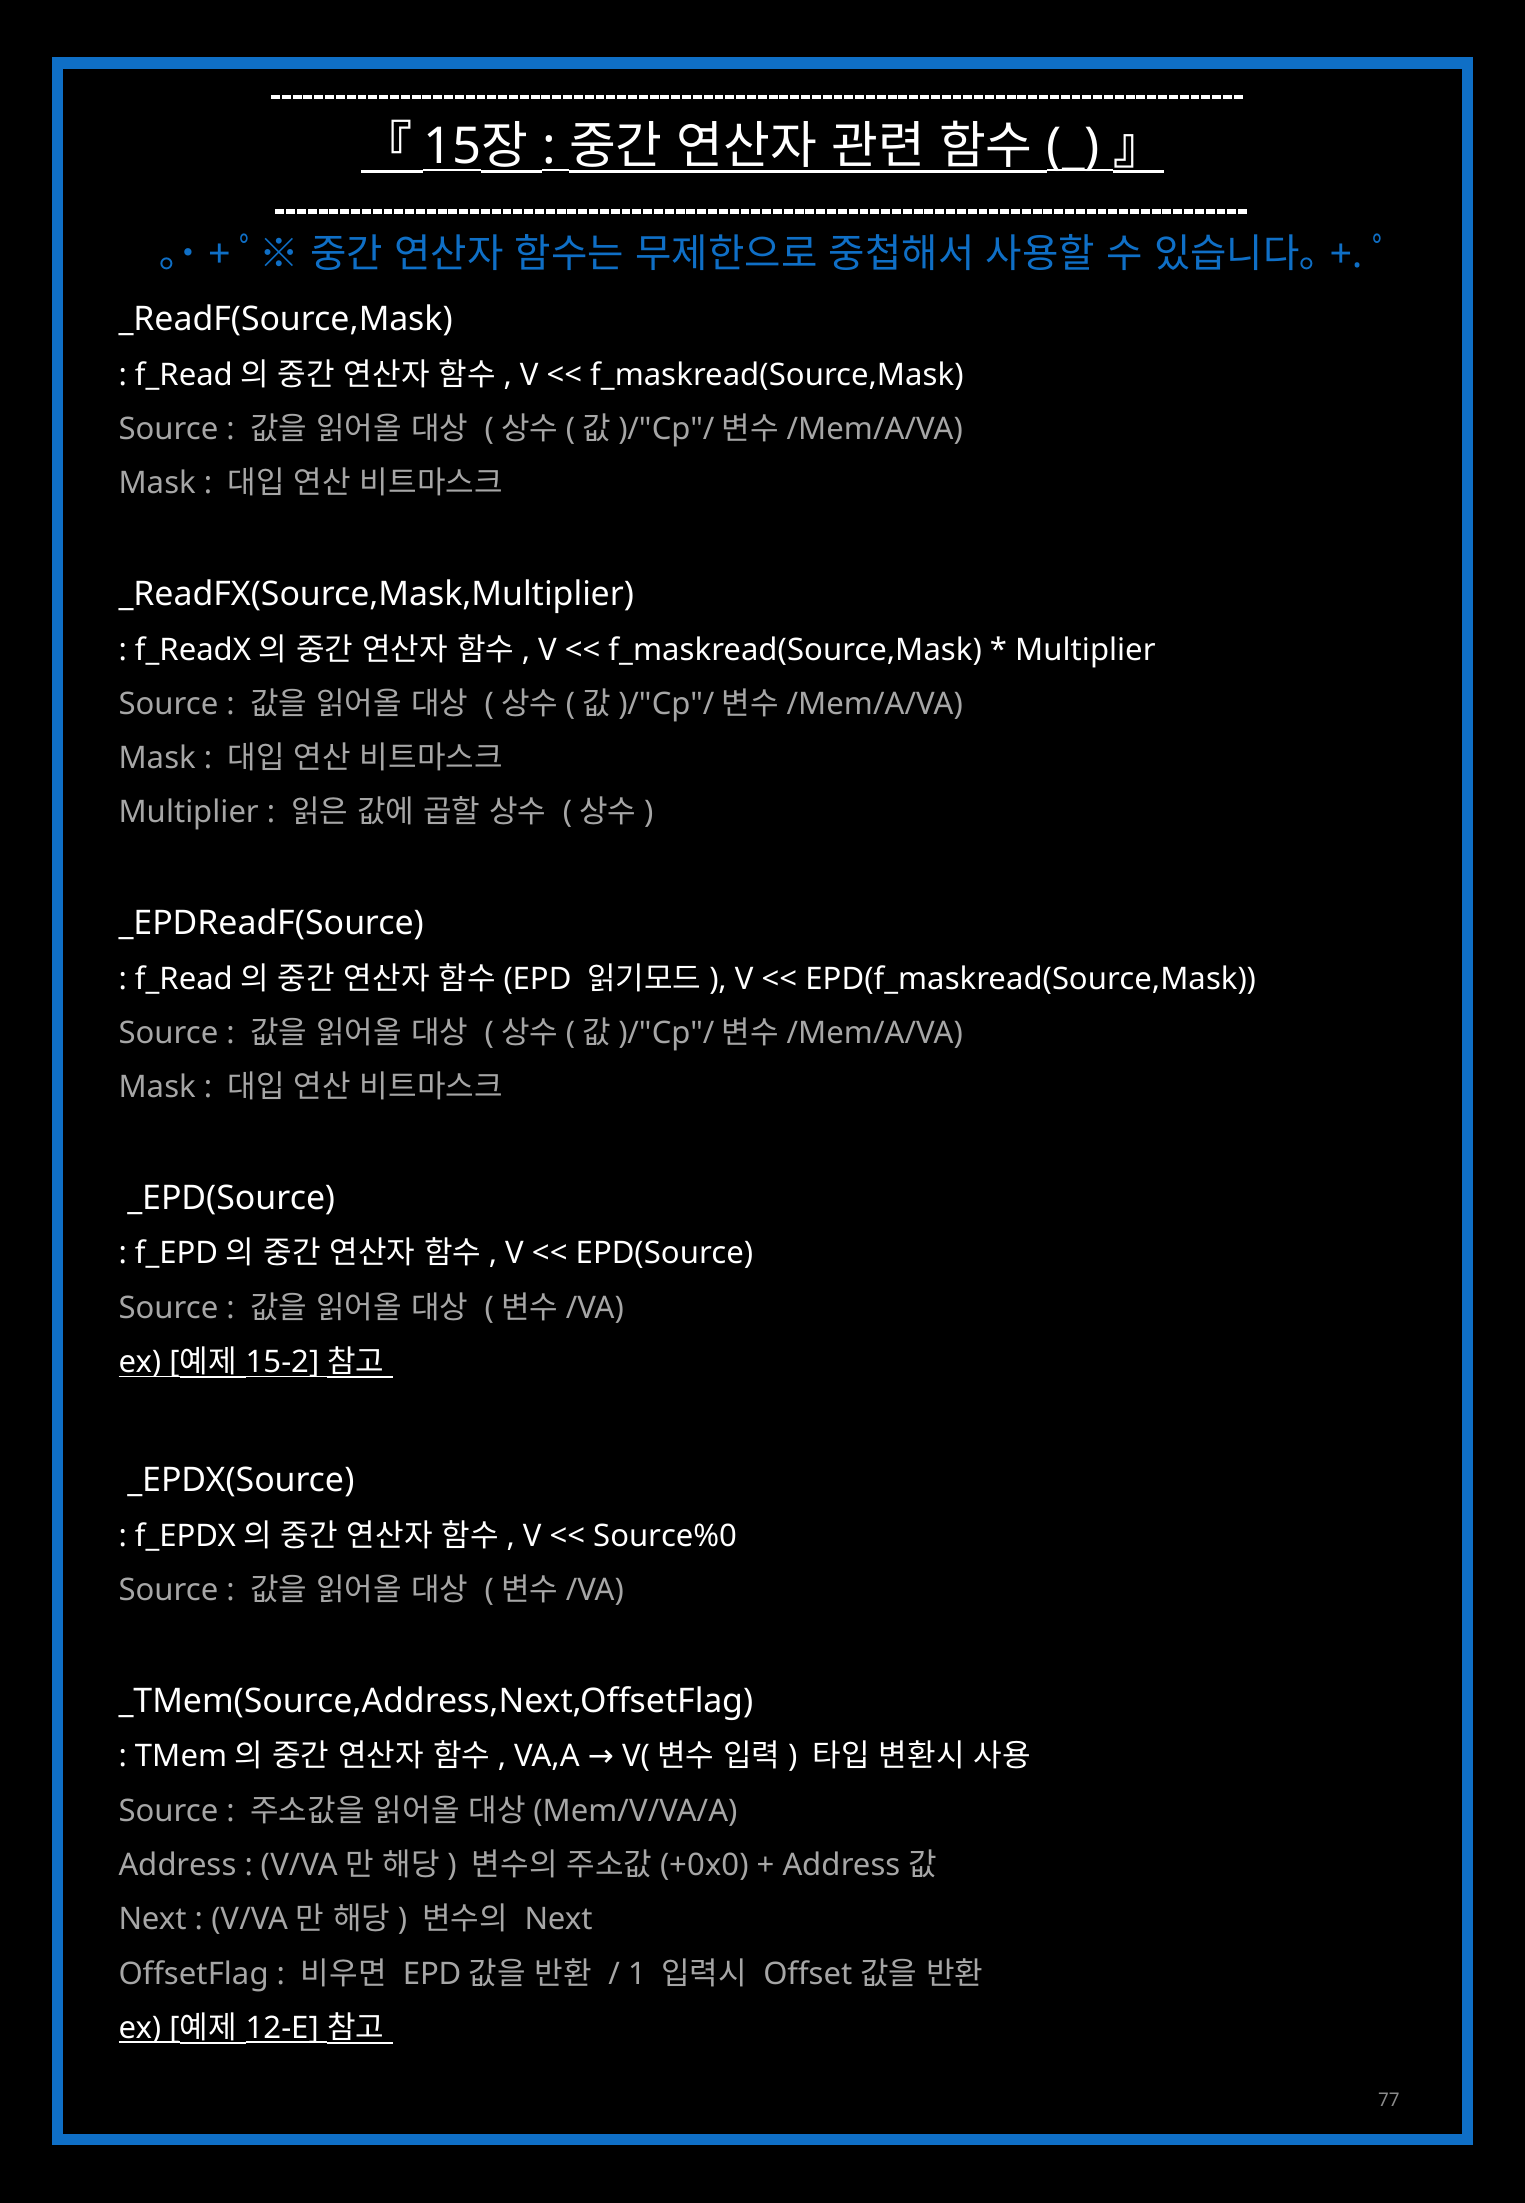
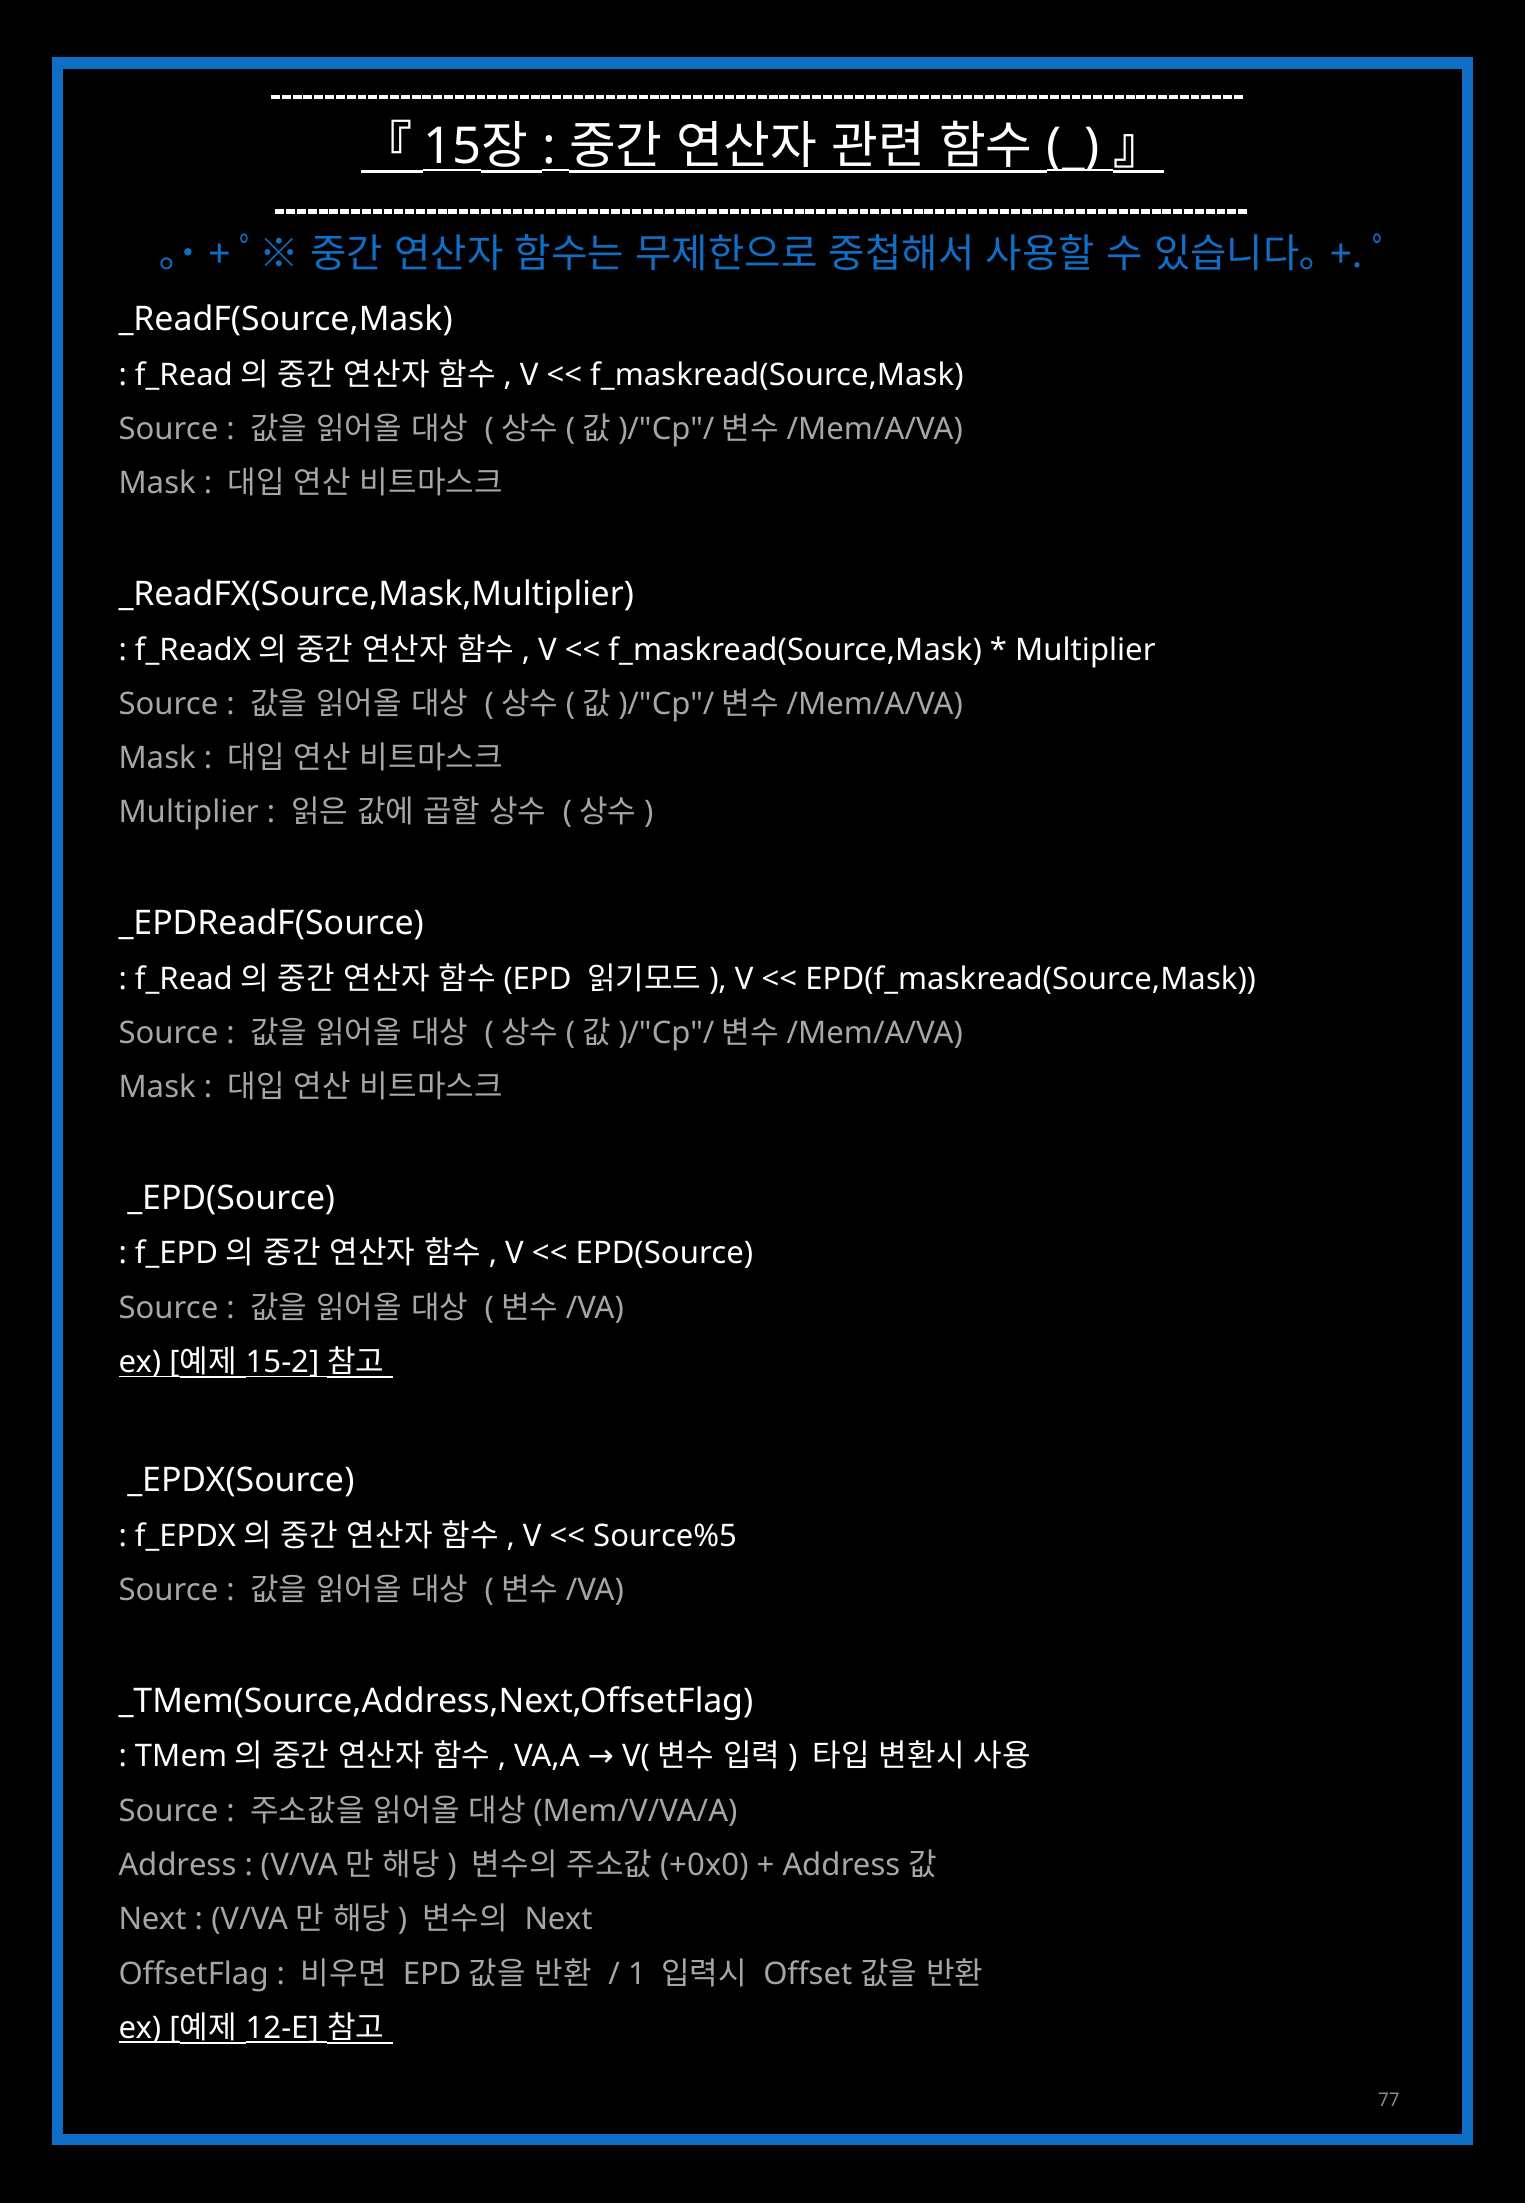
Source%0: Source%0 -> Source%5 (665, 1536)
